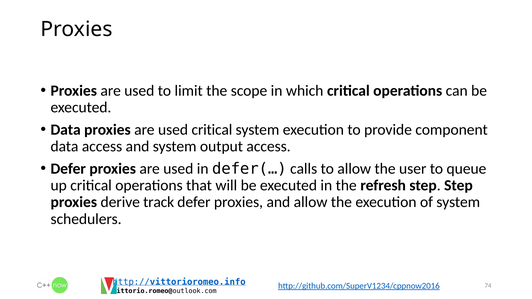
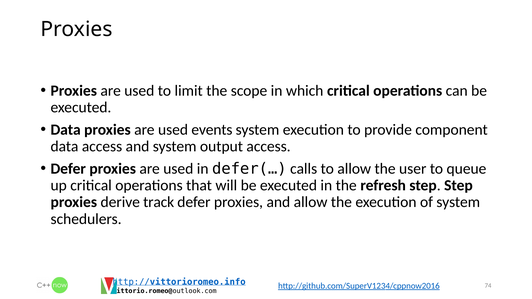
used critical: critical -> events (212, 130)
